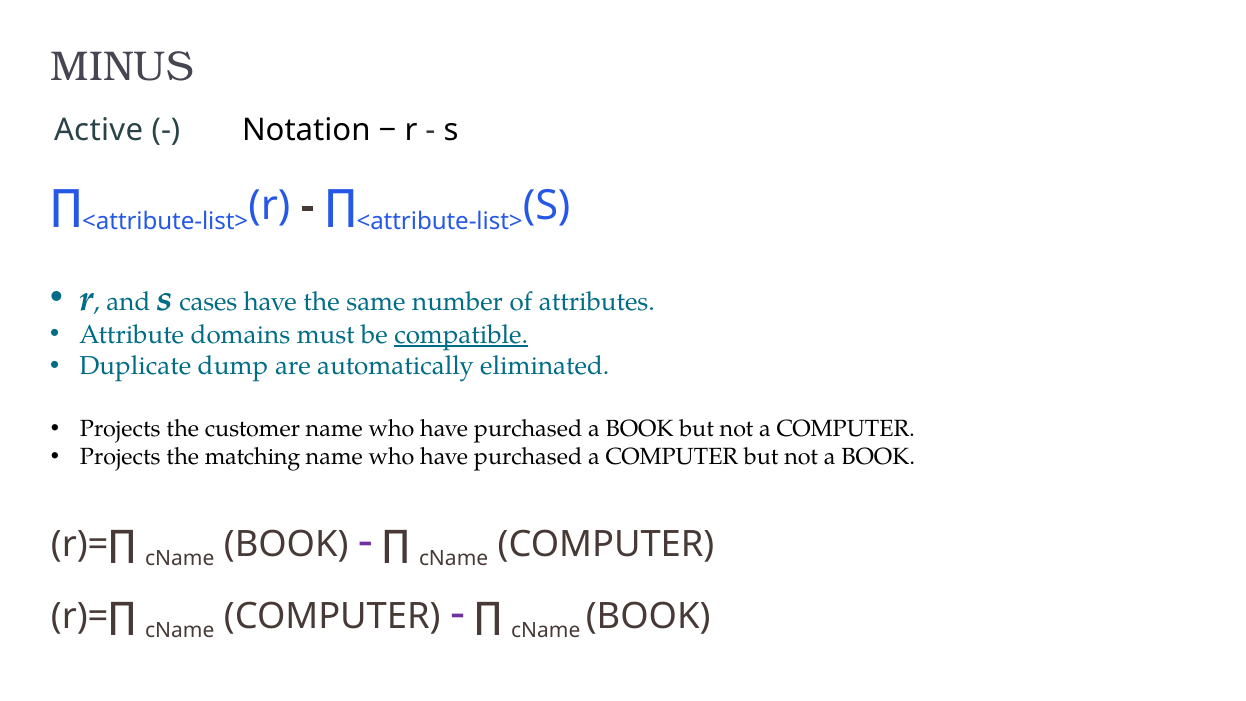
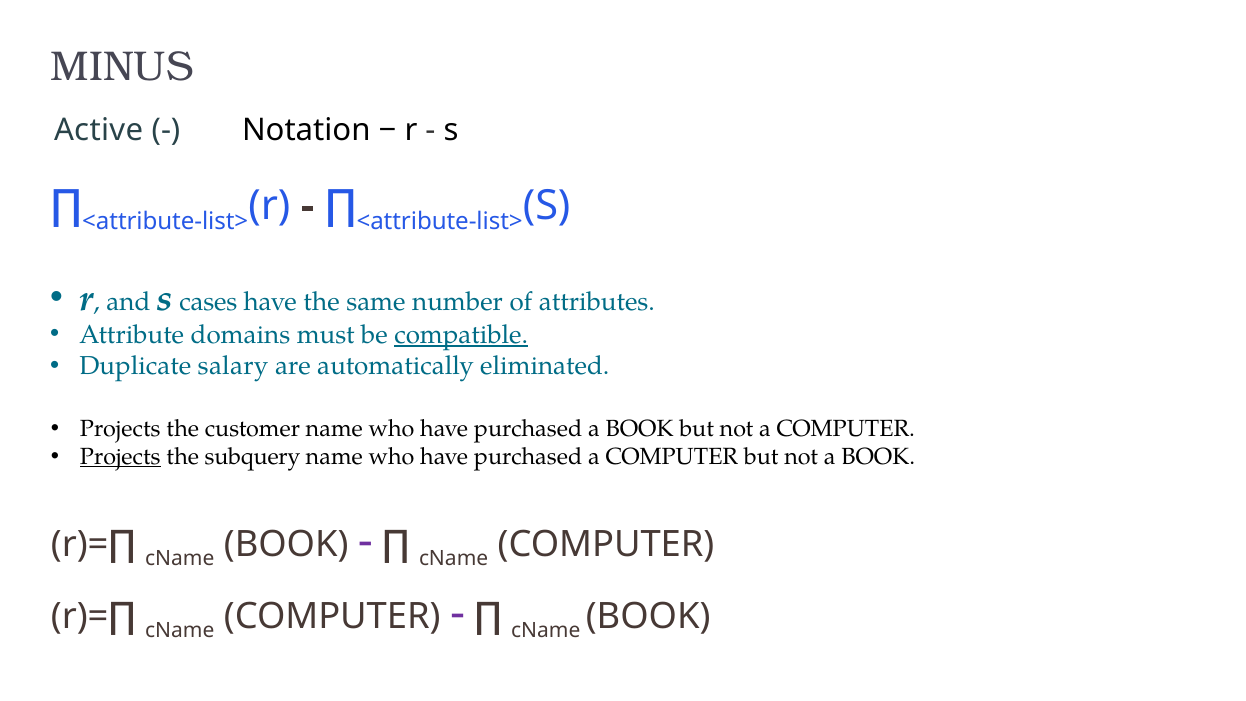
dump: dump -> salary (233, 366)
Projects underline: none -> present (120, 457)
matching: matching -> subquery (253, 457)
